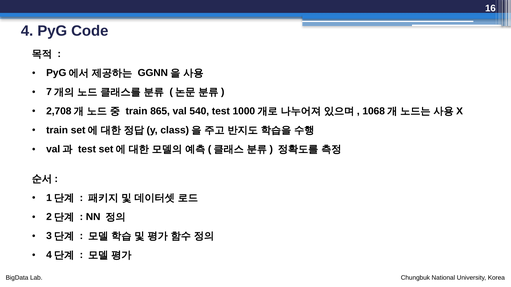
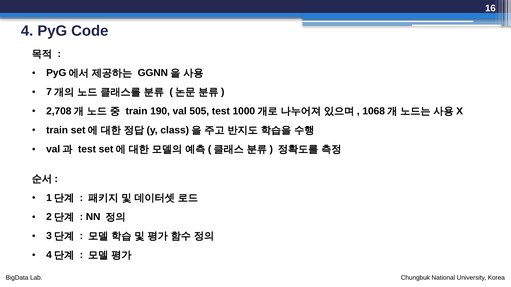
865: 865 -> 190 (160, 111)
540: 540 -> 505 (199, 111)
